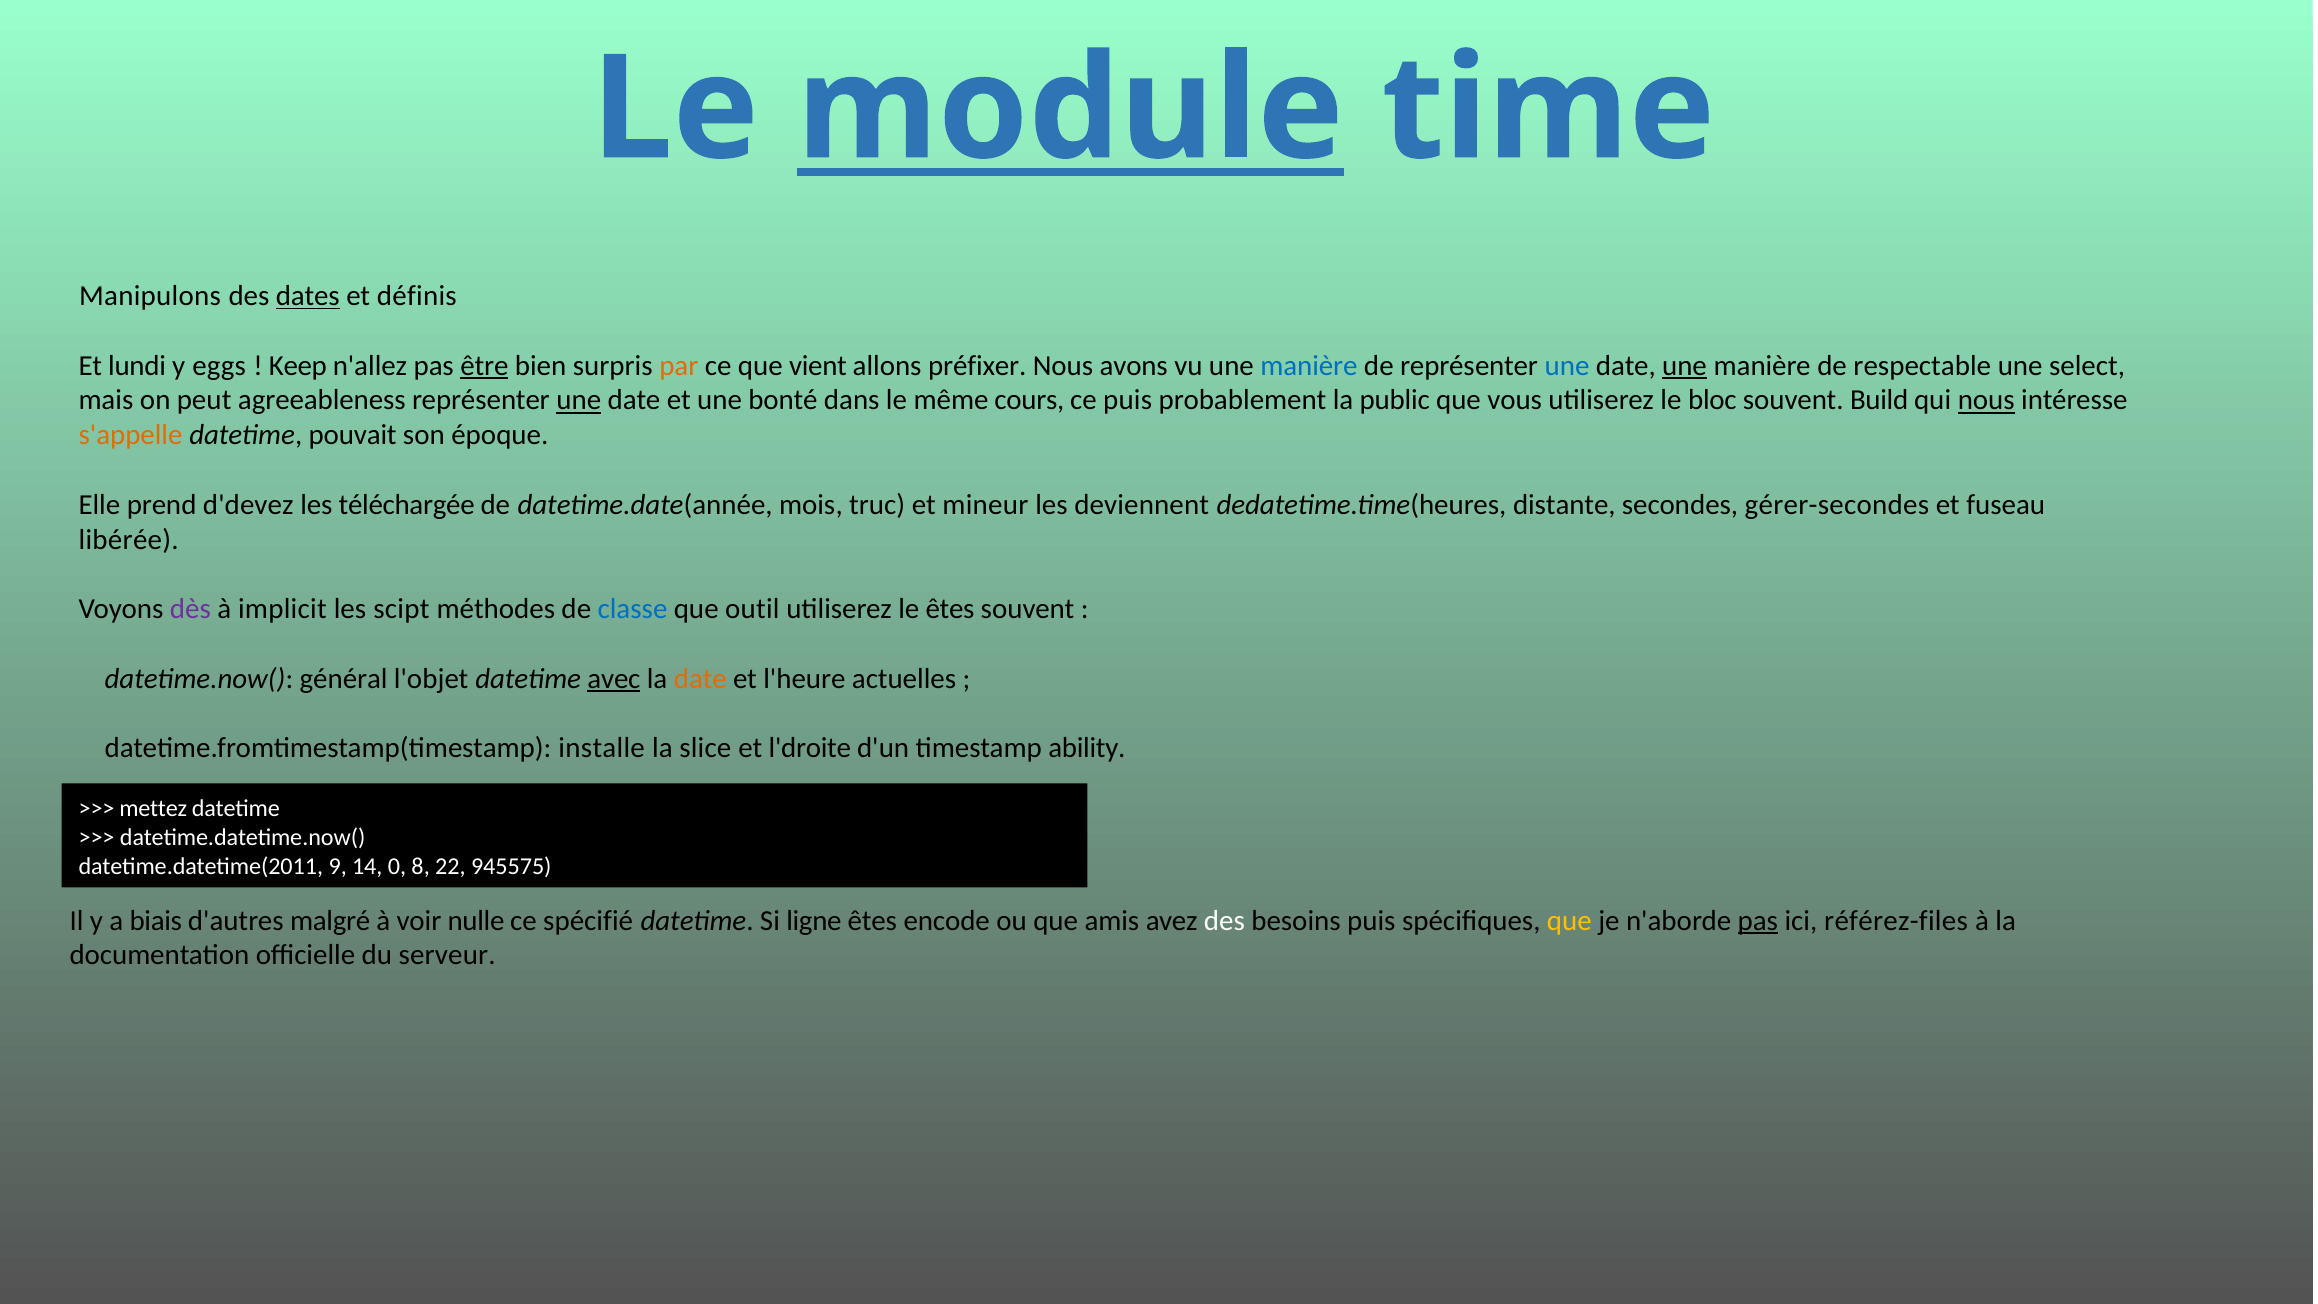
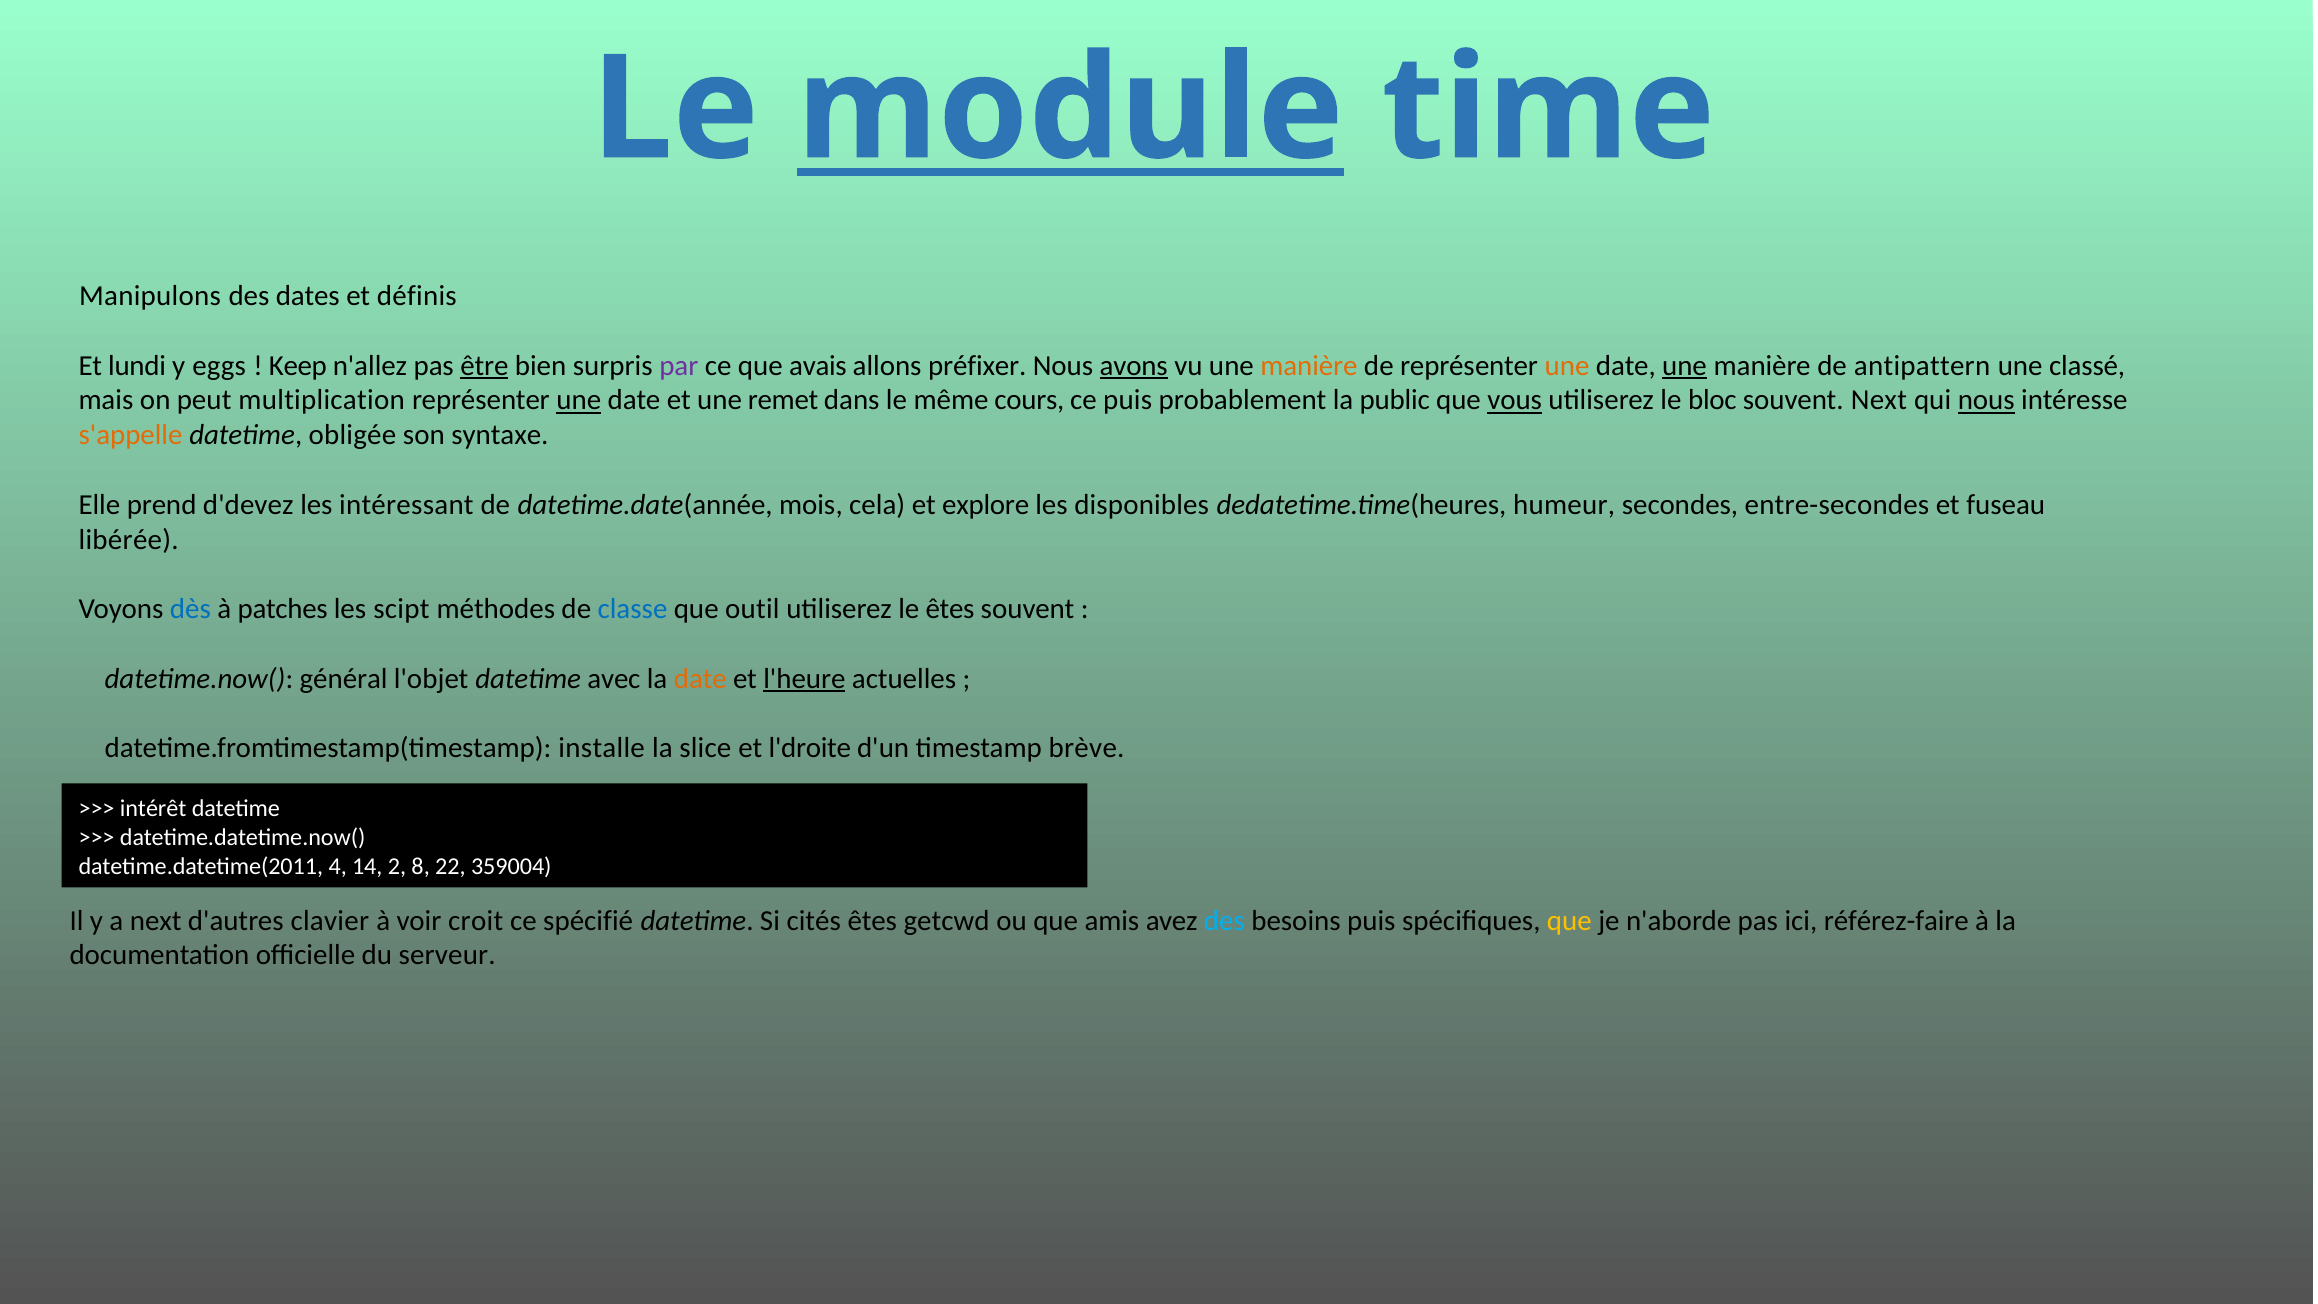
dates underline: present -> none (308, 296)
par colour: orange -> purple (679, 366)
vient: vient -> avais (818, 366)
avons underline: none -> present (1134, 366)
manière colour: blue -> orange (1309, 366)
une colour: blue -> orange (1567, 366)
respectable: respectable -> antipattern (1922, 366)
select: select -> classé (2087, 366)
agreeableness: agreeableness -> multiplication (322, 400)
bonté: bonté -> remet (783, 400)
vous underline: none -> present (1515, 400)
souvent Build: Build -> Next (1879, 400)
pouvait: pouvait -> obligée (352, 435)
époque: époque -> syntaxe (500, 435)
téléchargée: téléchargée -> intéressant (406, 505)
truc: truc -> cela (877, 505)
mineur: mineur -> explore (986, 505)
deviennent: deviennent -> disponibles (1142, 505)
distante: distante -> humeur (1564, 505)
gérer-secondes: gérer-secondes -> entre-secondes (1837, 505)
dès colour: purple -> blue (190, 609)
implicit: implicit -> patches (283, 609)
avec underline: present -> none (614, 679)
l'heure underline: none -> present (804, 679)
ability: ability -> brève (1087, 748)
mettez: mettez -> intérêt (153, 808)
9: 9 -> 4 (338, 866)
0: 0 -> 2 (397, 866)
945575: 945575 -> 359004 (511, 866)
a biais: biais -> next (156, 920)
malgré: malgré -> clavier (330, 920)
nulle: nulle -> croit (476, 920)
ligne: ligne -> cités (814, 920)
encode: encode -> getcwd (947, 920)
des colour: white -> light blue (1224, 920)
pas underline: present -> none (1758, 920)
référez-files: référez-files -> référez-faire (1896, 920)
